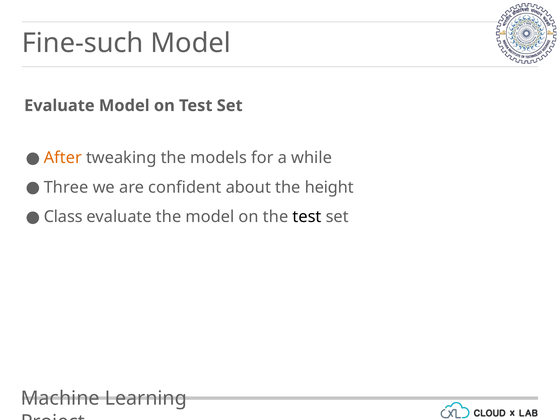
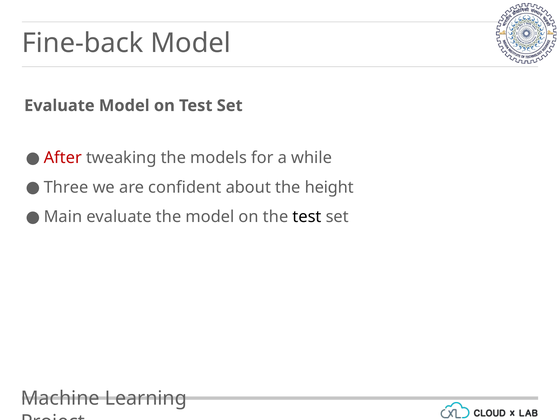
Fine-such: Fine-such -> Fine-back (83, 43)
After colour: orange -> red (63, 158)
Class: Class -> Main (63, 217)
